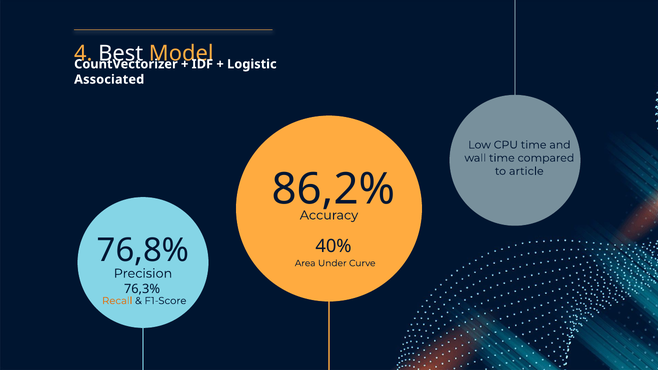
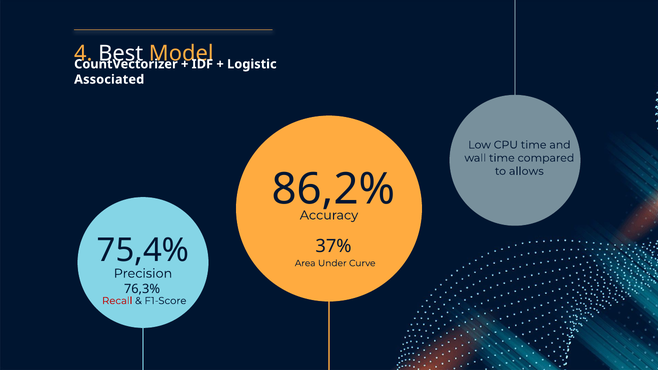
article: article -> allows (526, 171)
40%: 40% -> 37% (333, 246)
76,8%: 76,8% -> 75,4% (143, 250)
Recall colour: orange -> red (117, 301)
